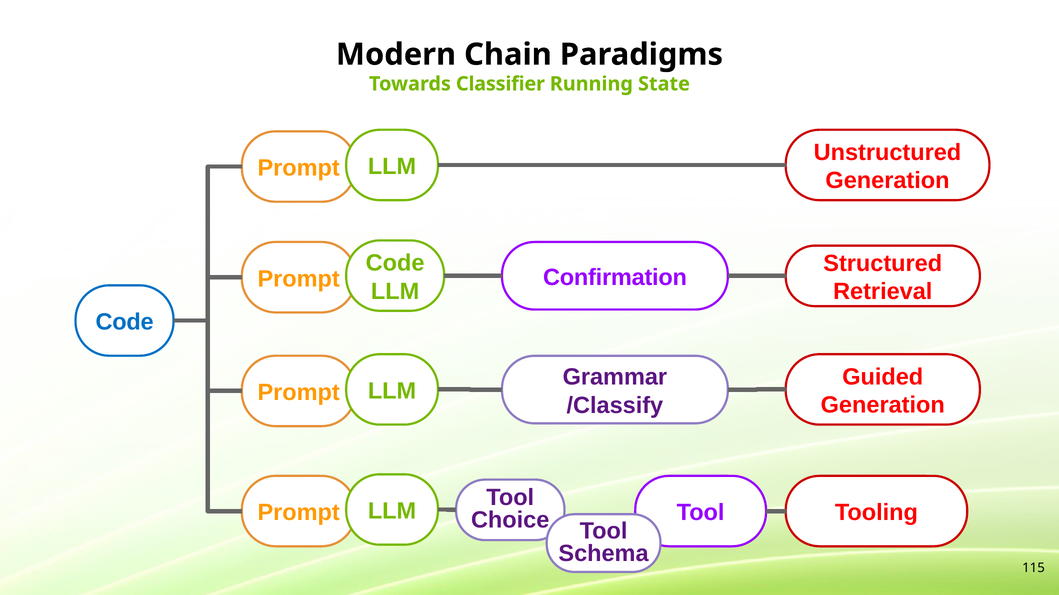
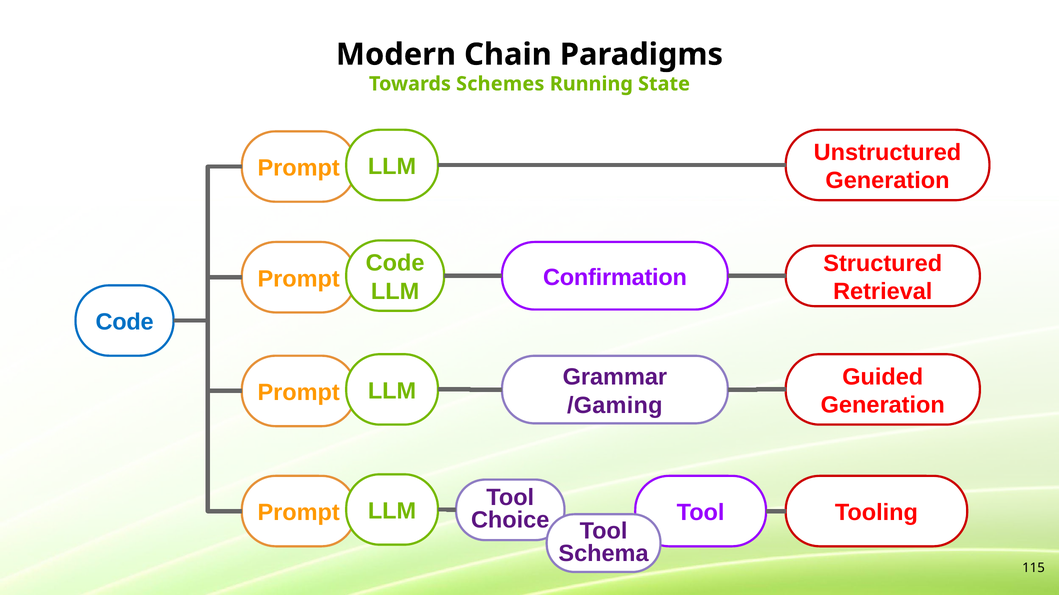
Classifier: Classifier -> Schemes (500, 84)
/Classify: /Classify -> /Gaming (615, 406)
